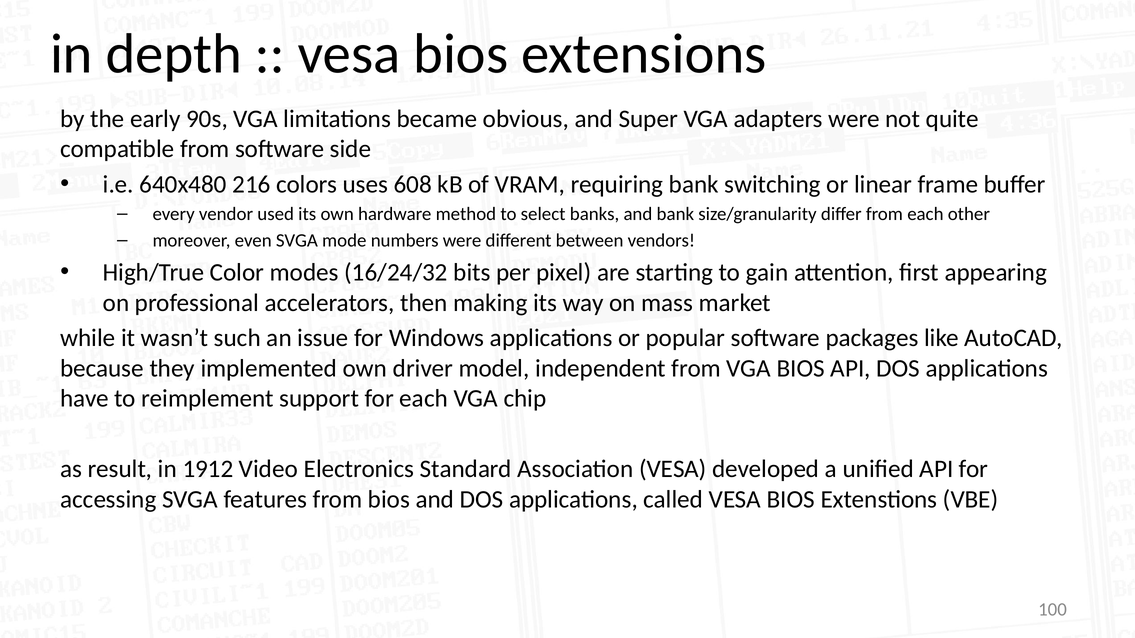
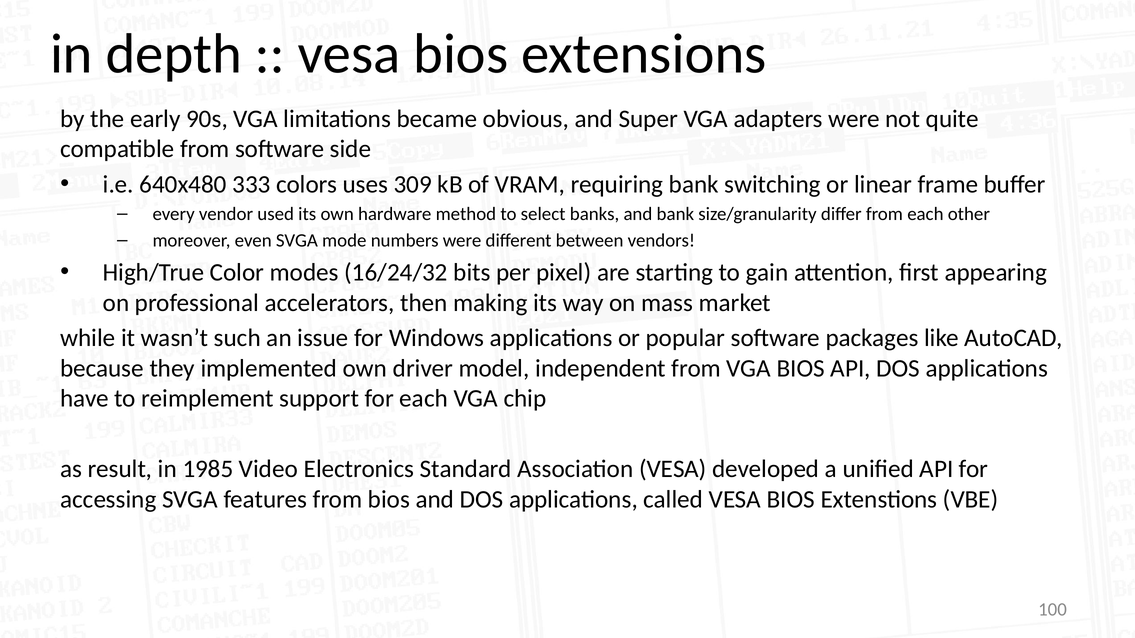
216: 216 -> 333 (251, 184)
608: 608 -> 309 (413, 184)
1912: 1912 -> 1985 (208, 469)
